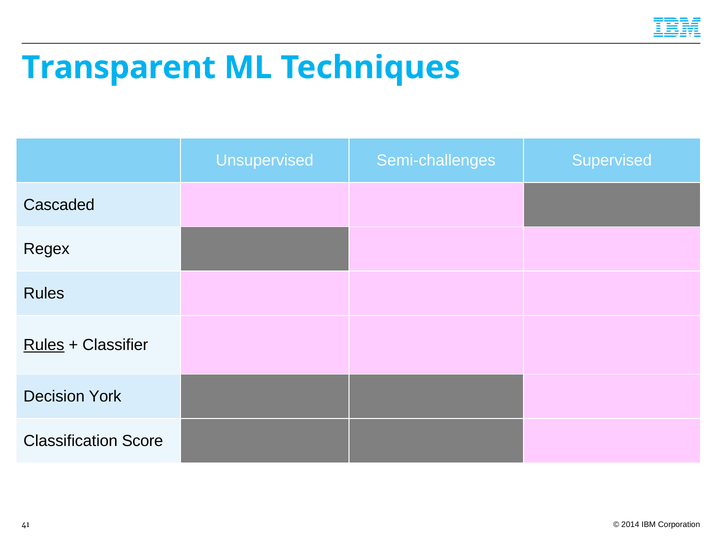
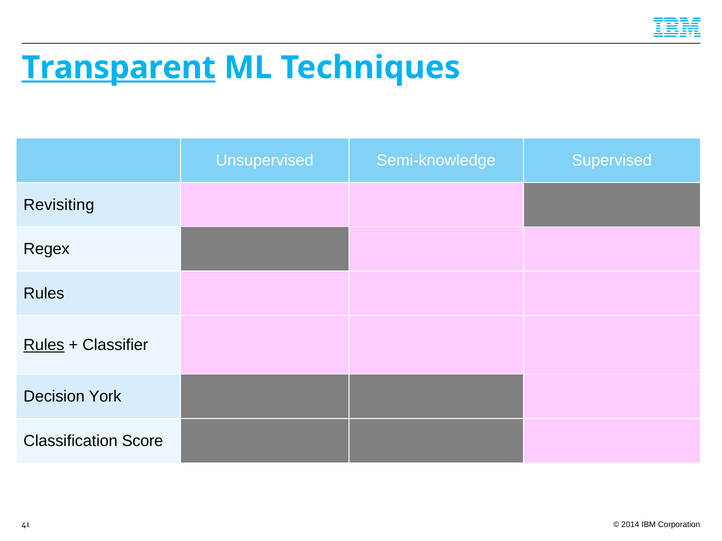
Transparent underline: none -> present (119, 68)
Semi-challenges: Semi-challenges -> Semi-knowledge (436, 161)
Cascaded: Cascaded -> Revisiting (59, 205)
